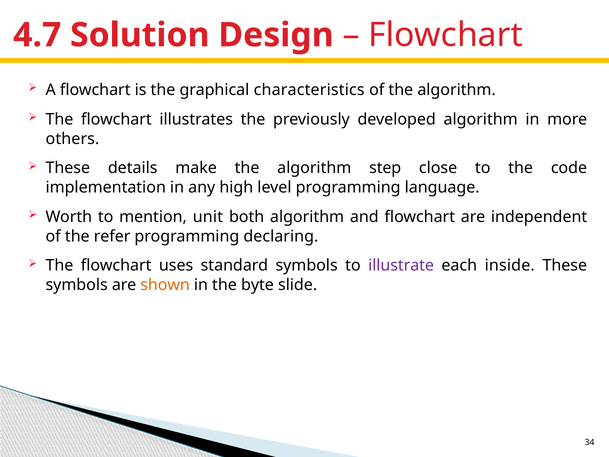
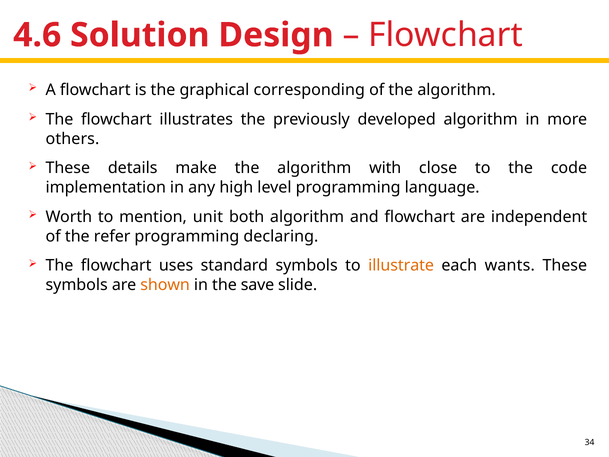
4.7: 4.7 -> 4.6 (37, 35)
characteristics: characteristics -> corresponding (309, 90)
step: step -> with (385, 168)
illustrate colour: purple -> orange (401, 265)
inside: inside -> wants (510, 265)
byte: byte -> save (258, 285)
